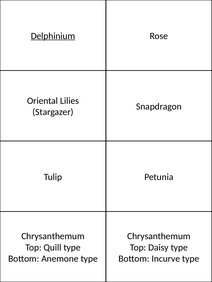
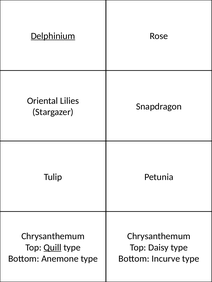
Quill underline: none -> present (53, 248)
